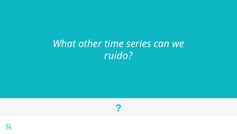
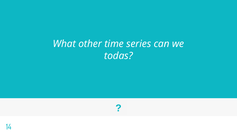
ruido: ruido -> todas (118, 55)
